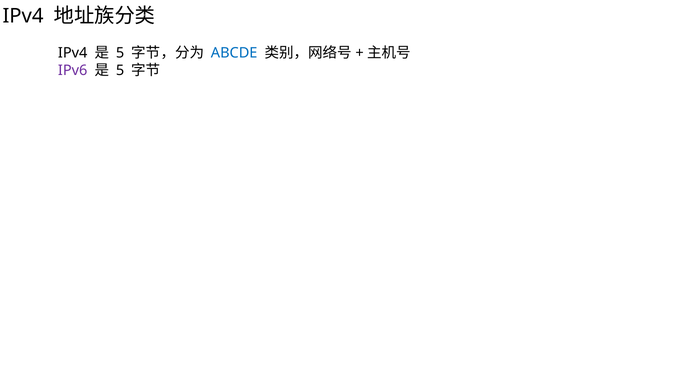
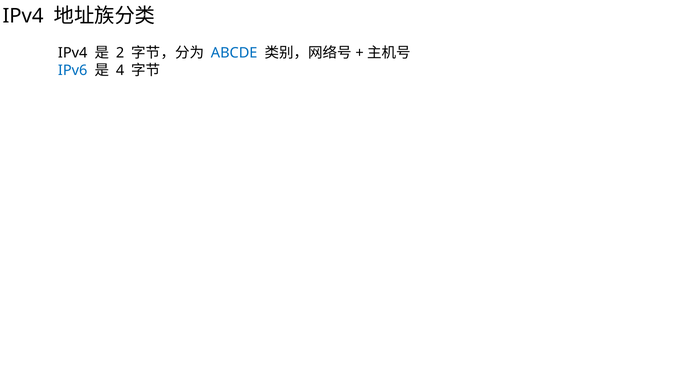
5: 5 -> 2 (120, 53)
IPv6 colour: purple -> blue (73, 70)
5: 5 -> 4 (120, 70)
